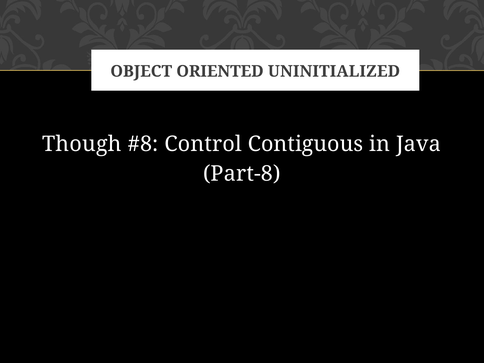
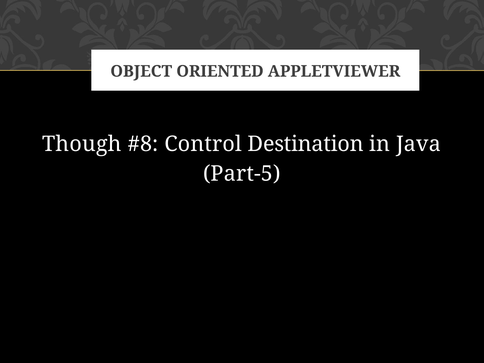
UNINITIALIZED: UNINITIALIZED -> APPLETVIEWER (334, 71)
Contiguous: Contiguous -> Destination (306, 144)
Part-8: Part-8 -> Part-5 (242, 174)
